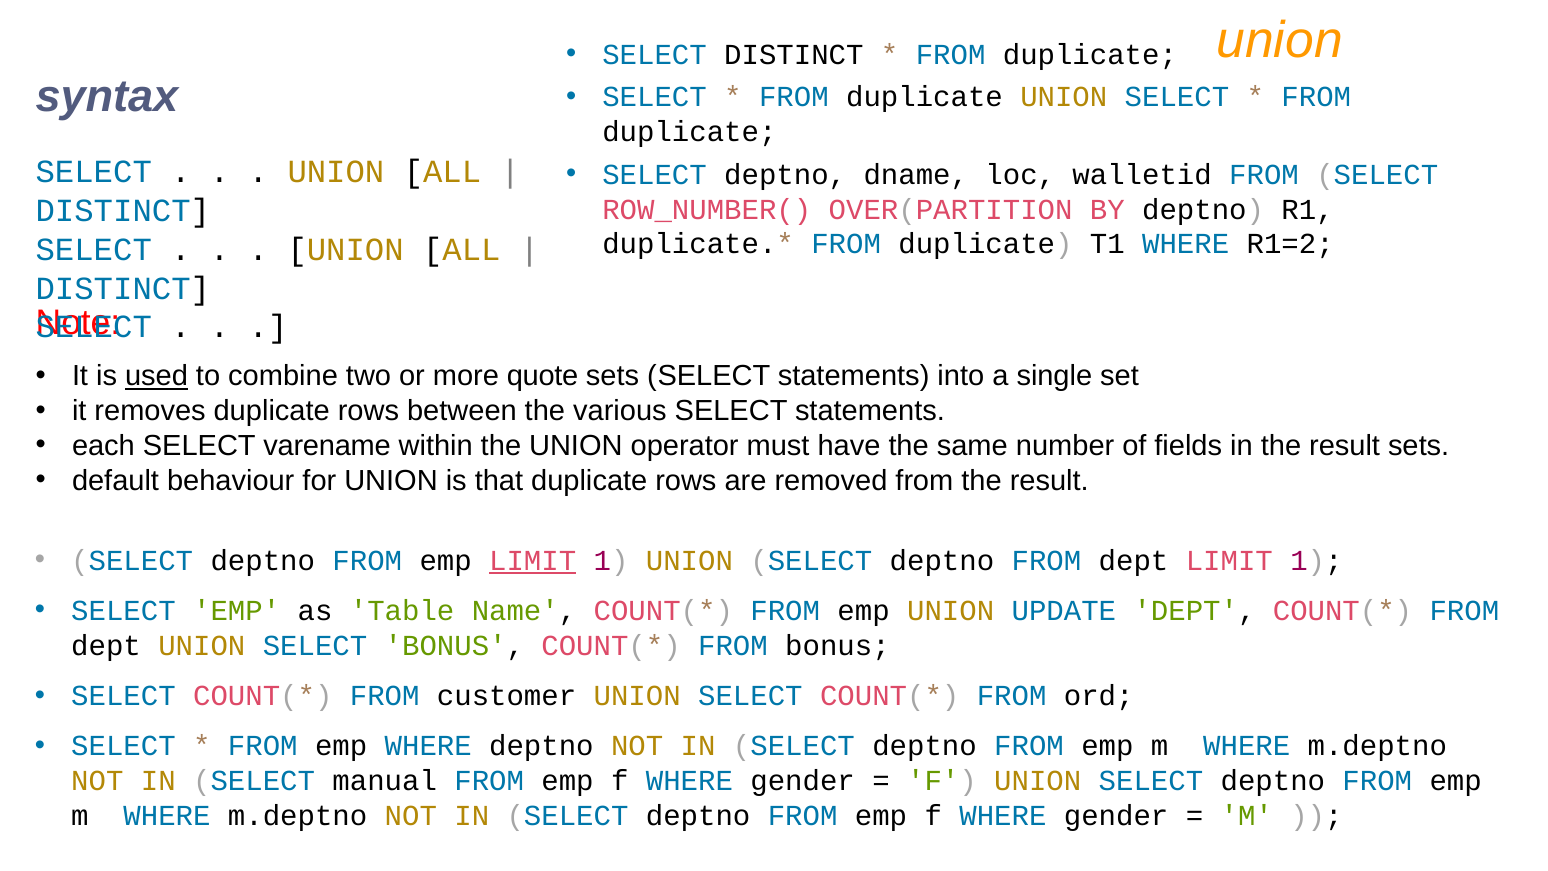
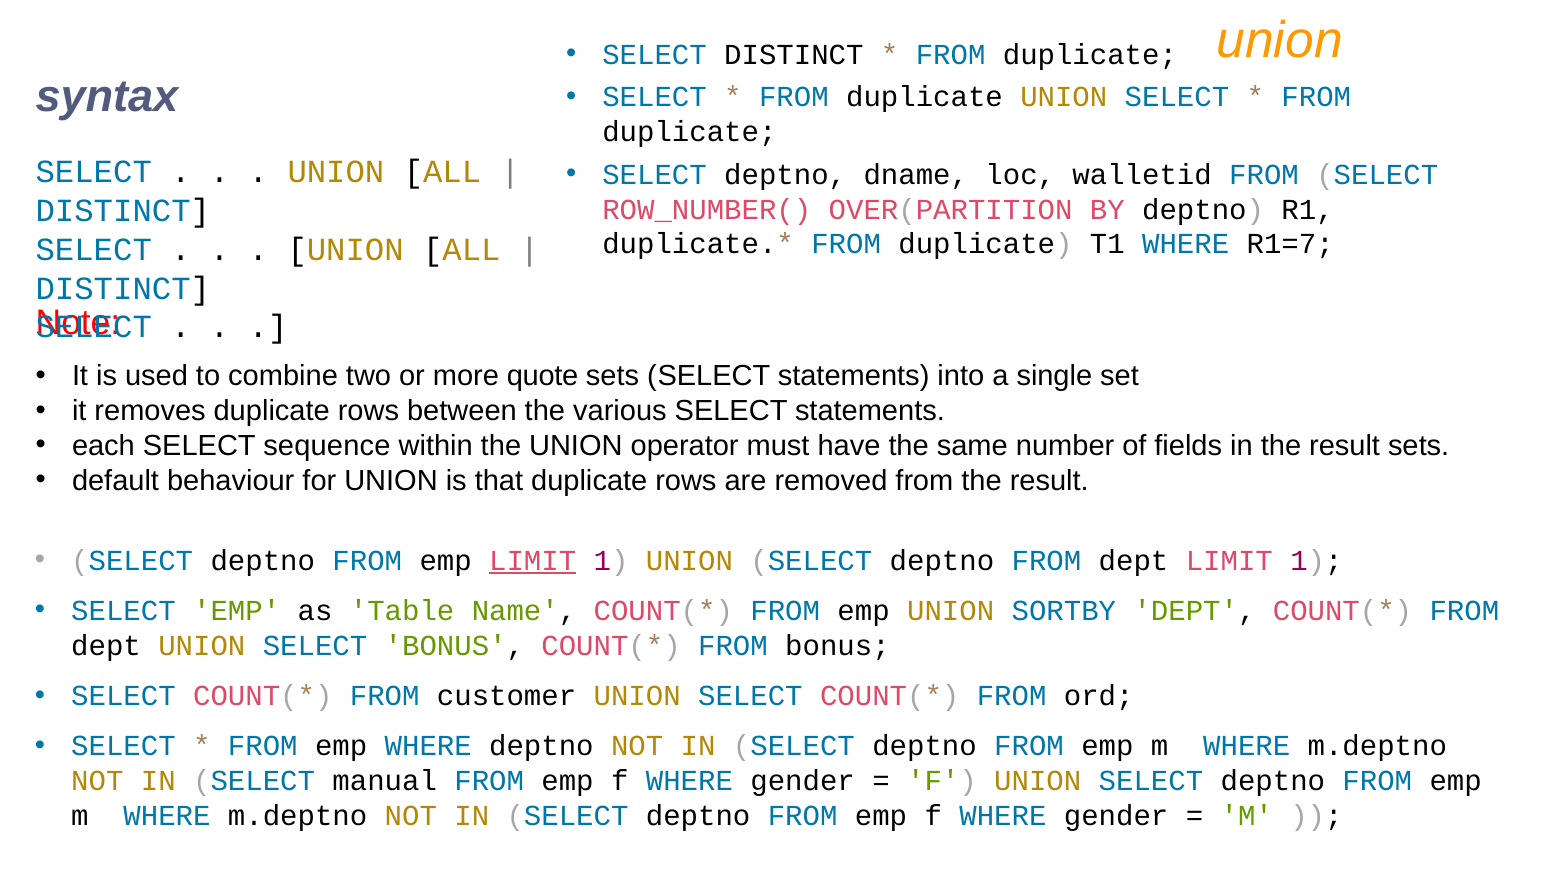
R1=2: R1=2 -> R1=7 (1290, 244)
used underline: present -> none (157, 376)
varename: varename -> sequence (327, 446)
UPDATE: UPDATE -> SORTBY (1064, 611)
